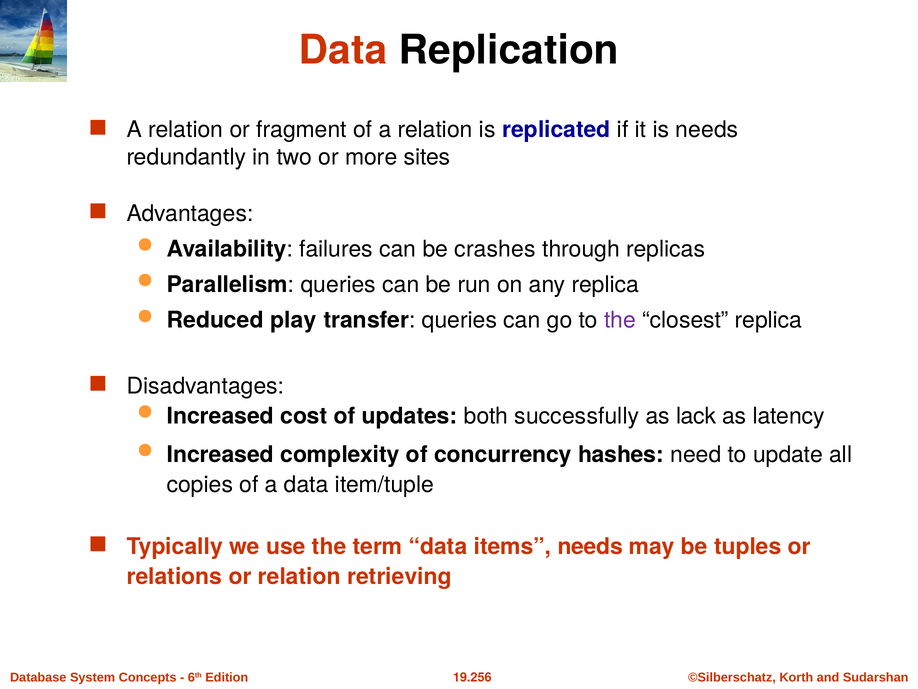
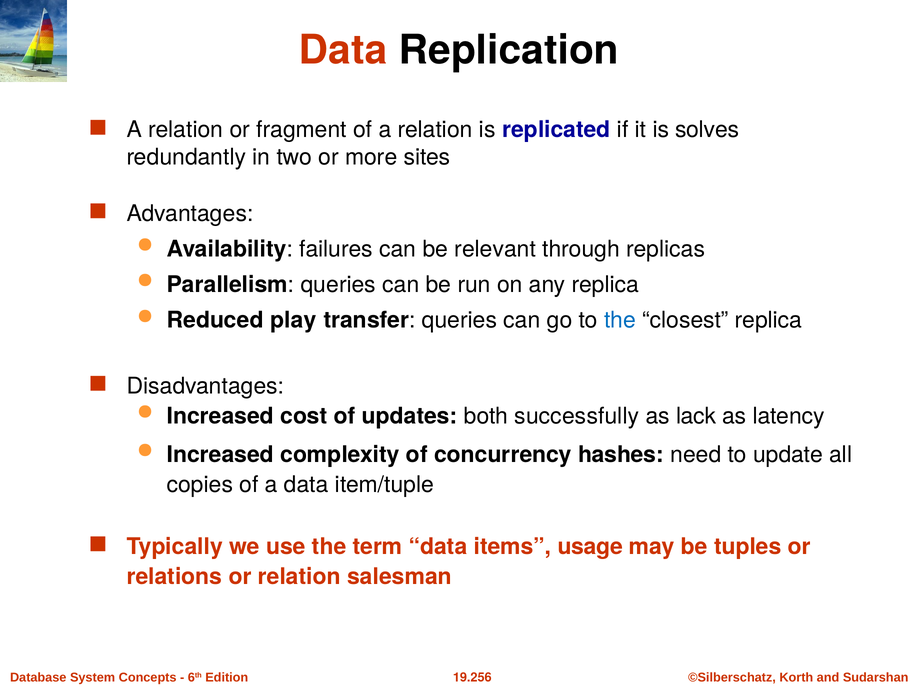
is needs: needs -> solves (707, 130)
crashes: crashes -> relevant (495, 249)
the colour: purple -> blue (620, 320)
items needs: needs -> usage (590, 546)
retrieving: retrieving -> salesman (400, 576)
